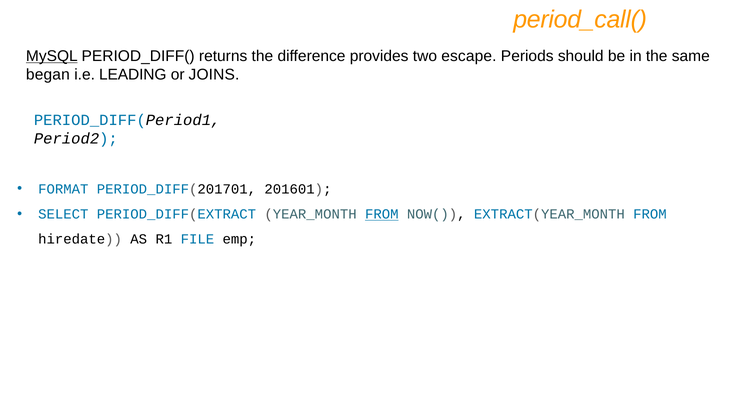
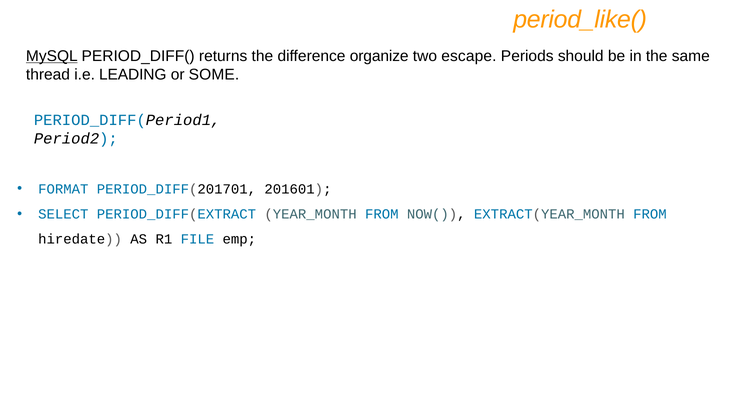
period_call(: period_call( -> period_like( (580, 19)
provides: provides -> organize (379, 56)
began: began -> thread (48, 75)
JOINS: JOINS -> SOME (214, 75)
FROM underline: present -> none (382, 214)
